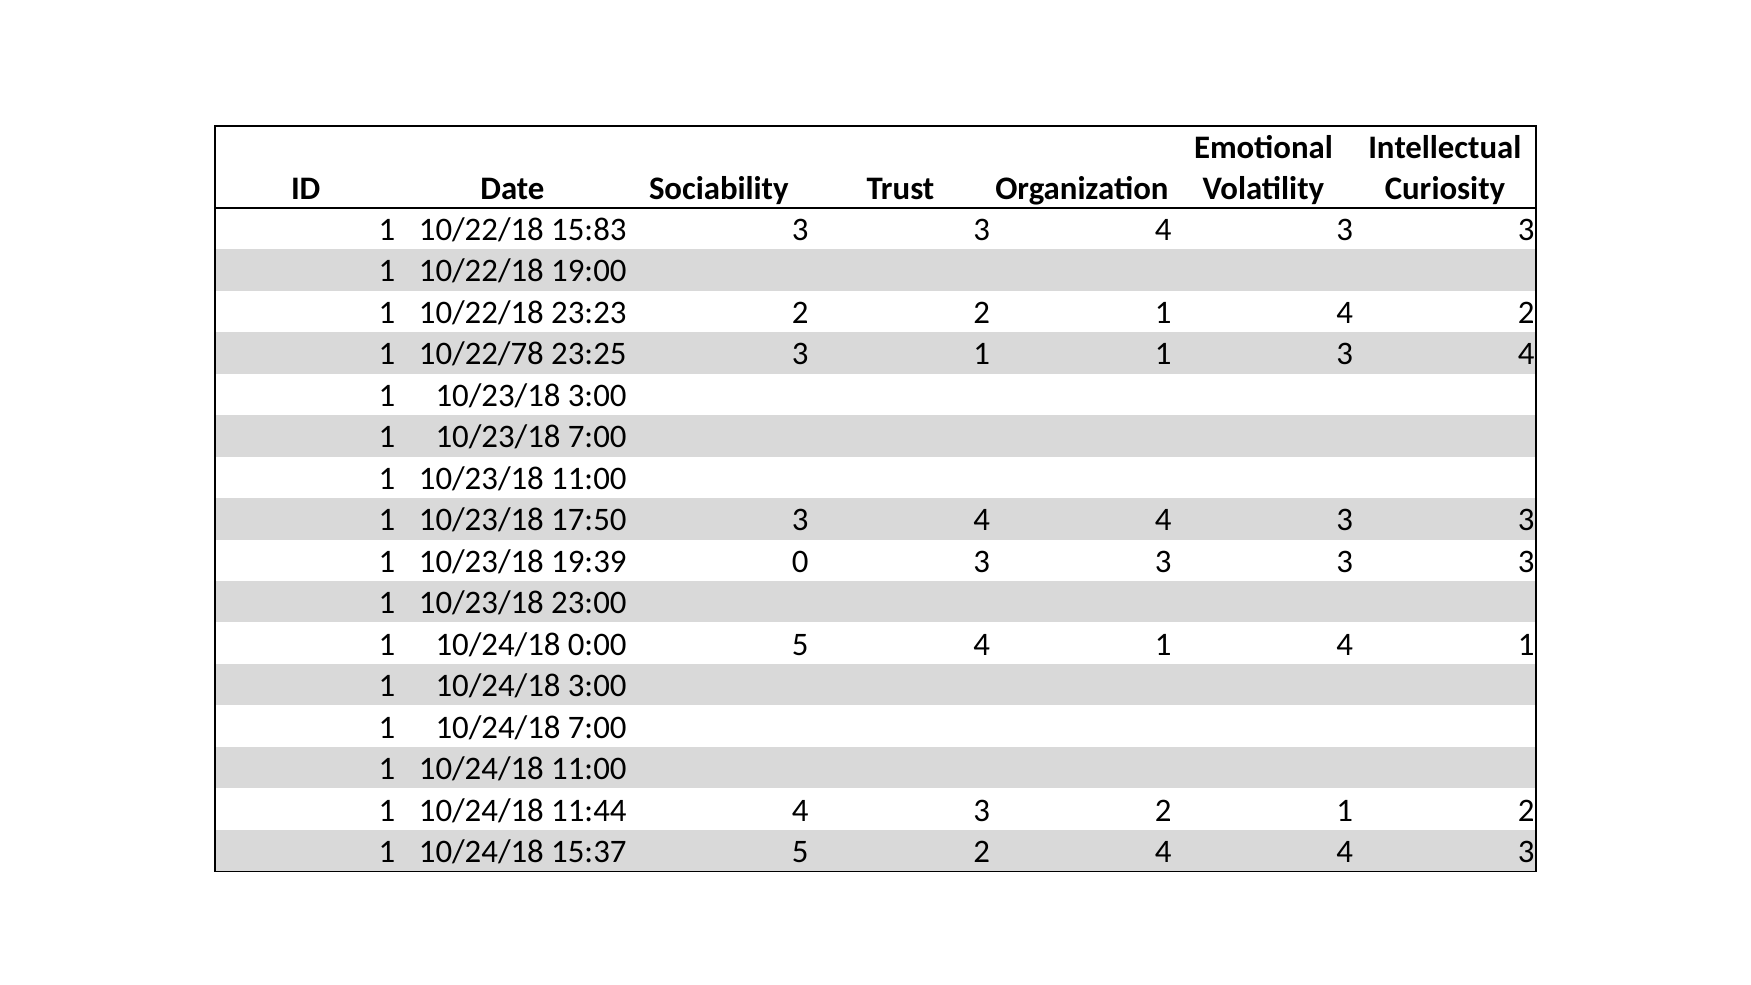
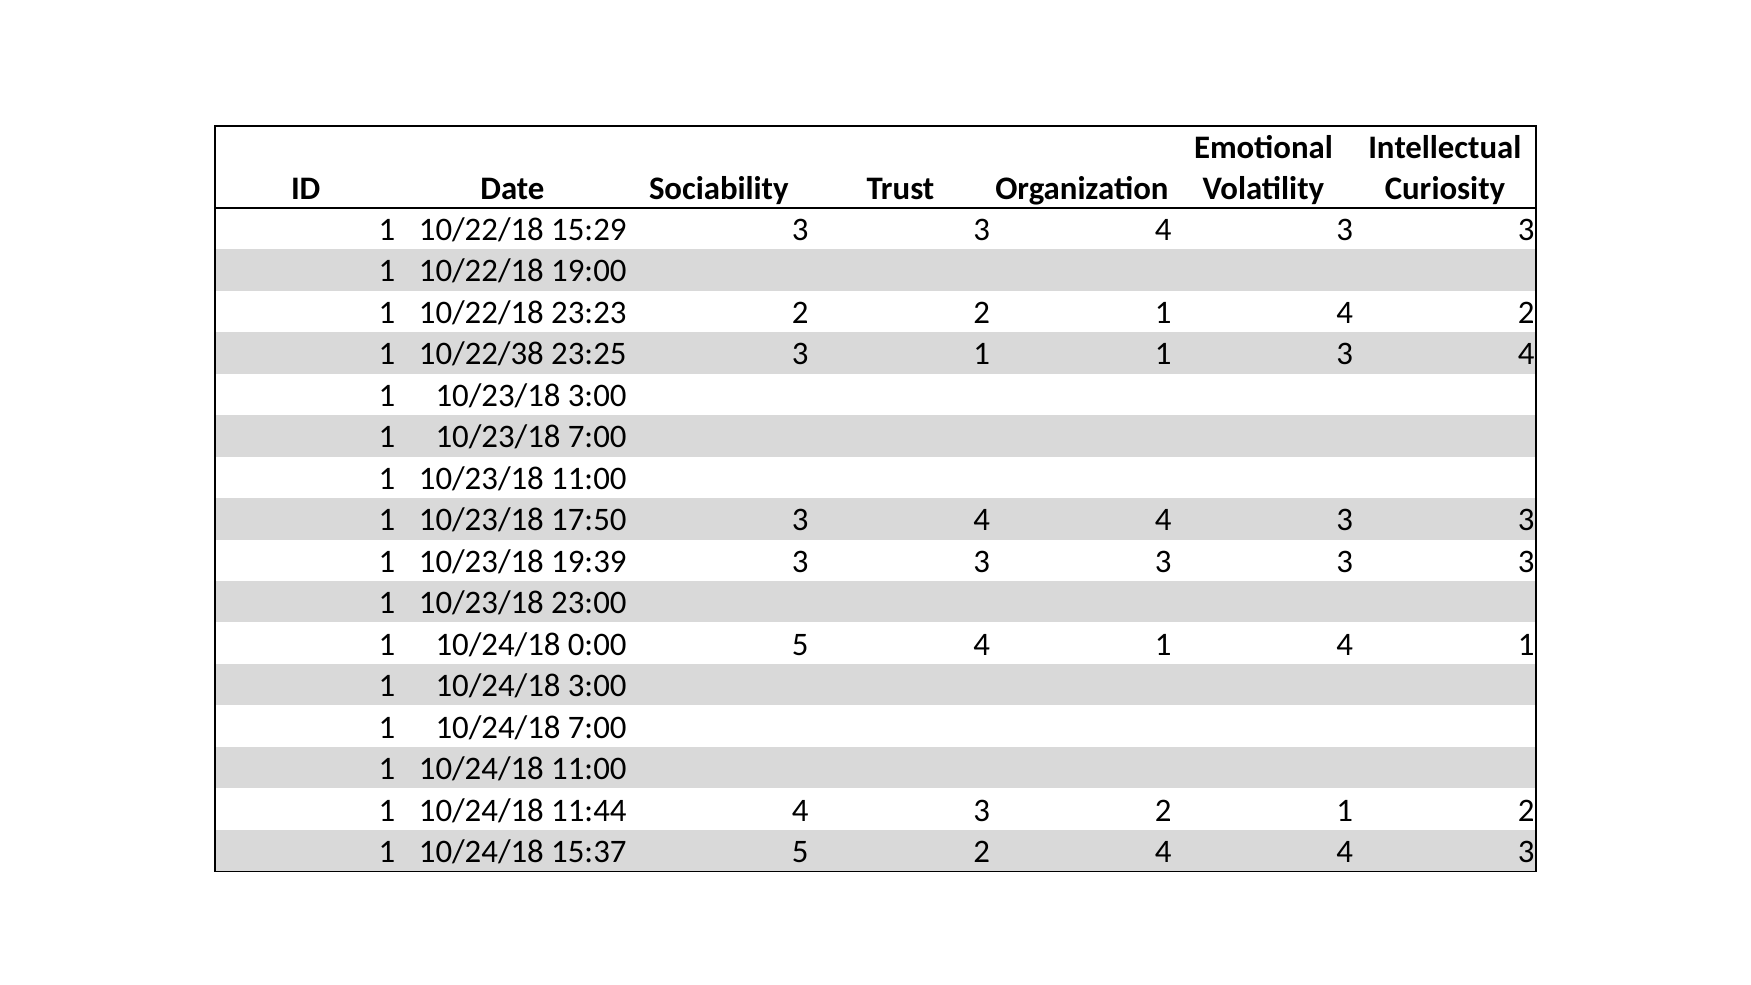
15:83: 15:83 -> 15:29 (589, 230)
10/22/78: 10/22/78 -> 10/22/38 (481, 354)
19:39 0: 0 -> 3 (800, 561)
